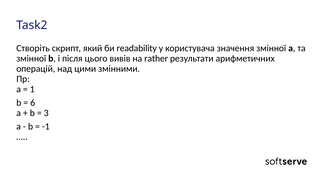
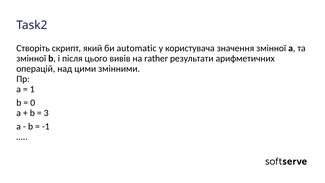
readability: readability -> automatic (137, 48)
6: 6 -> 0 (33, 103)
